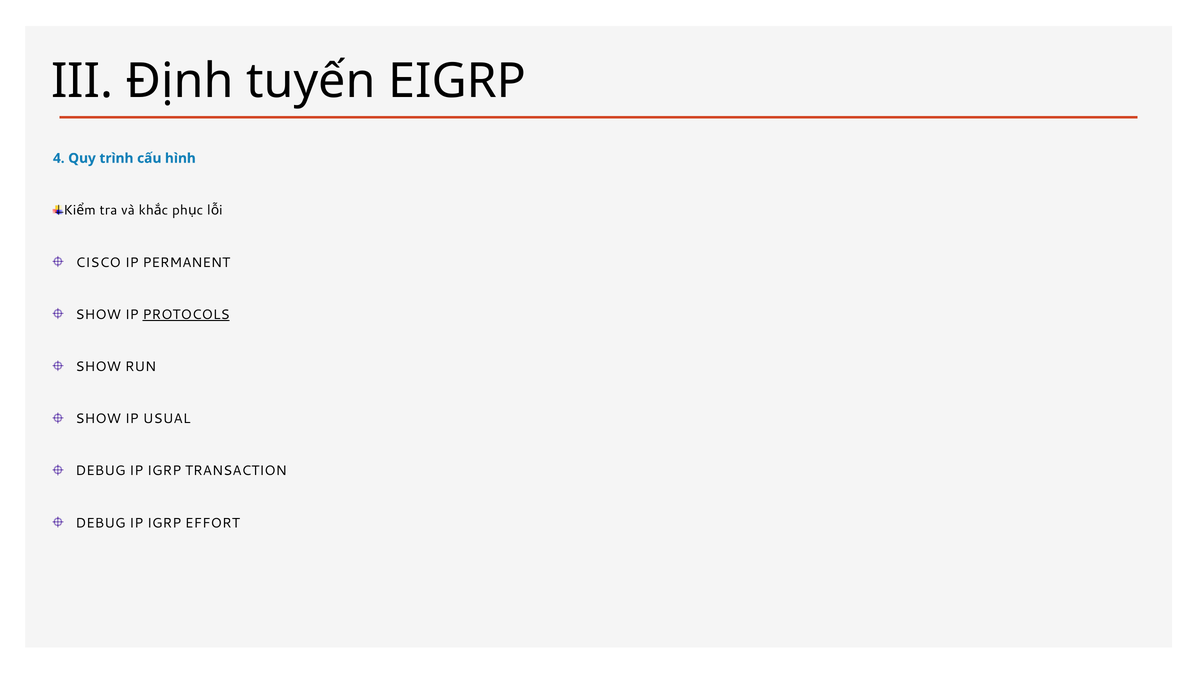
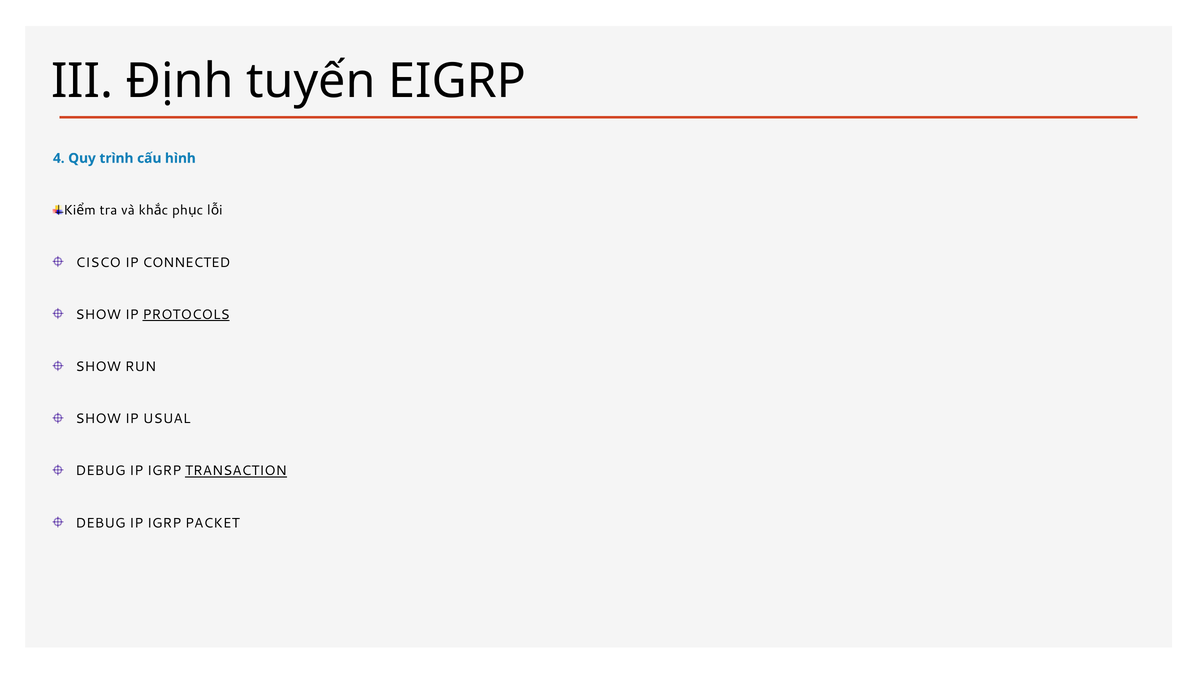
PERMANENT: PERMANENT -> CONNECTED (186, 263)
TRANSACTION underline: none -> present (236, 471)
EFFORT: EFFORT -> PACKET (212, 523)
